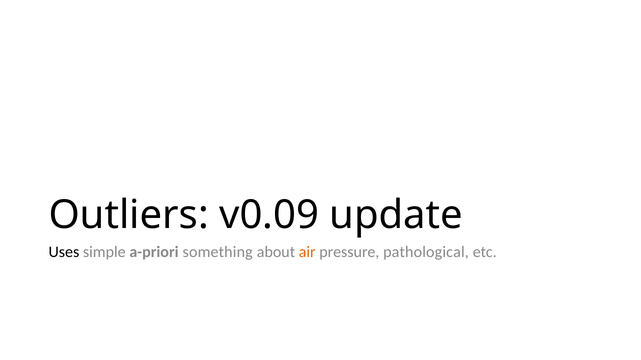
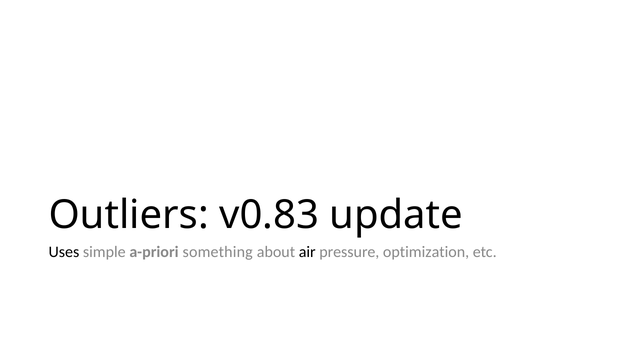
v0.09: v0.09 -> v0.83 (269, 216)
air colour: orange -> black (307, 252)
pathological: pathological -> optimization (426, 252)
